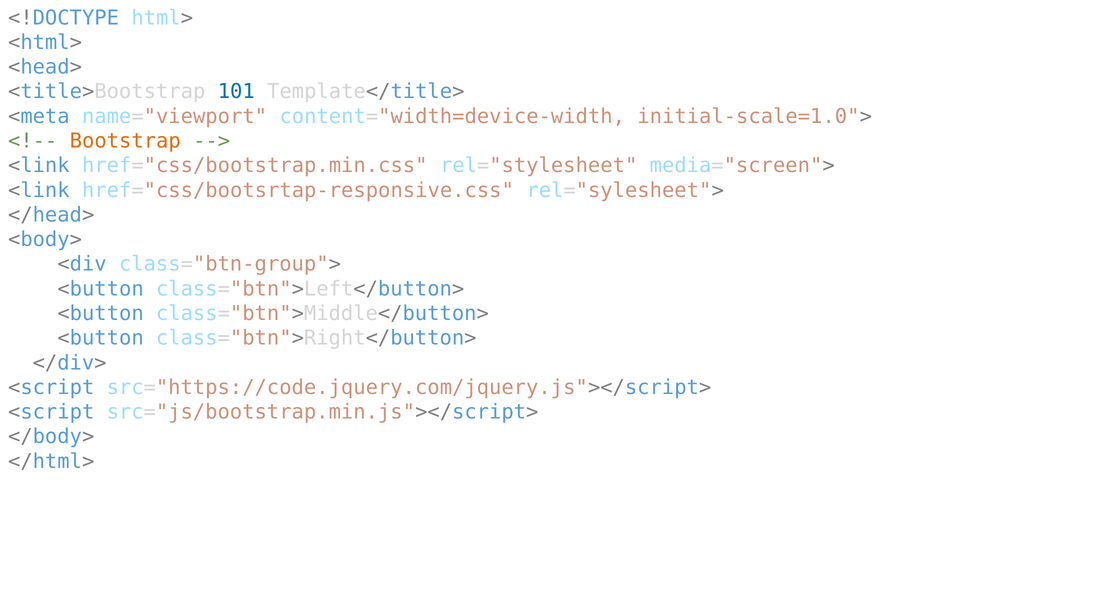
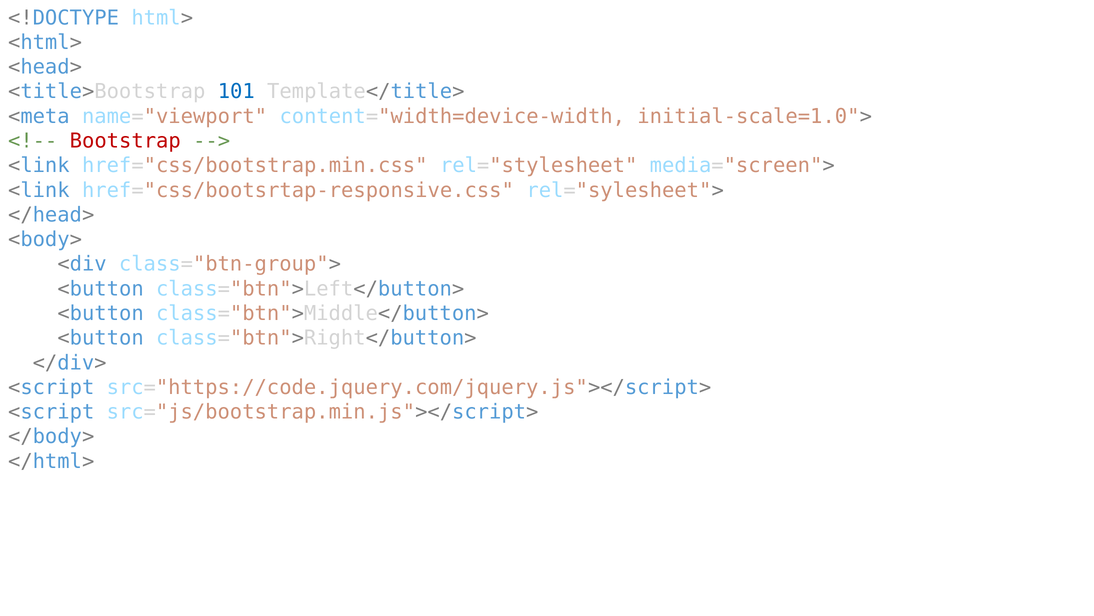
Bootstrap colour: orange -> red (125, 141)
